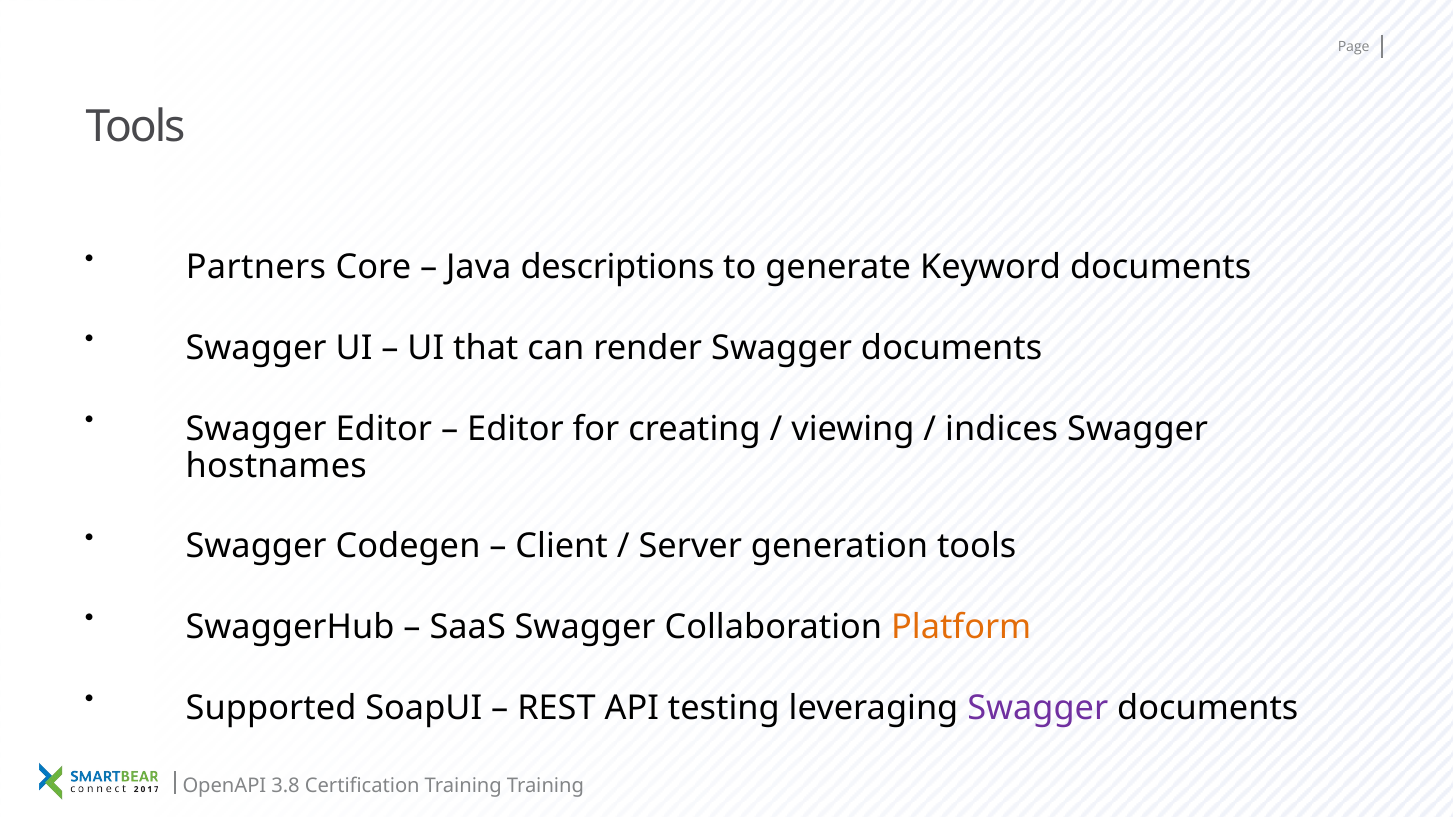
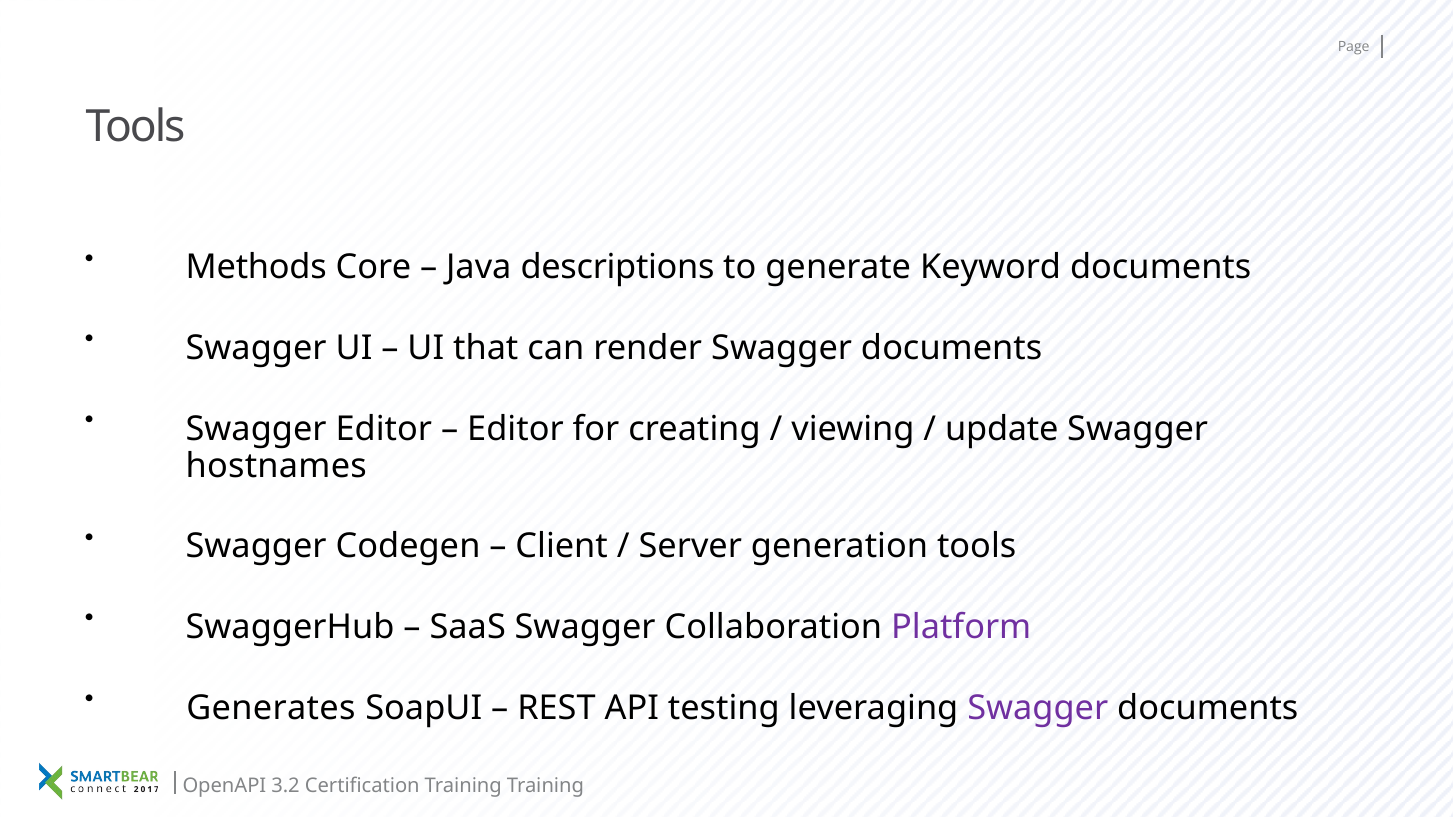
Partners: Partners -> Methods (256, 268)
indices: indices -> update (1002, 429)
Platform colour: orange -> purple (961, 627)
Supported: Supported -> Generates (271, 708)
3.8: 3.8 -> 3.2 (286, 786)
